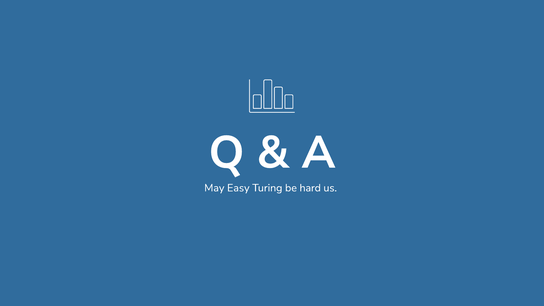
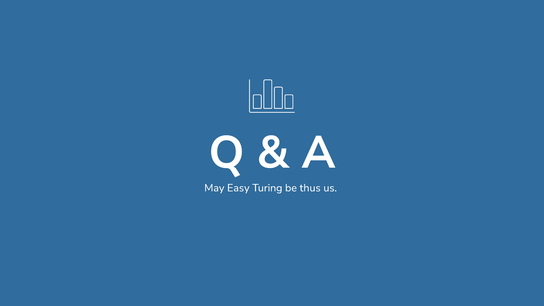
hard: hard -> thus (310, 188)
